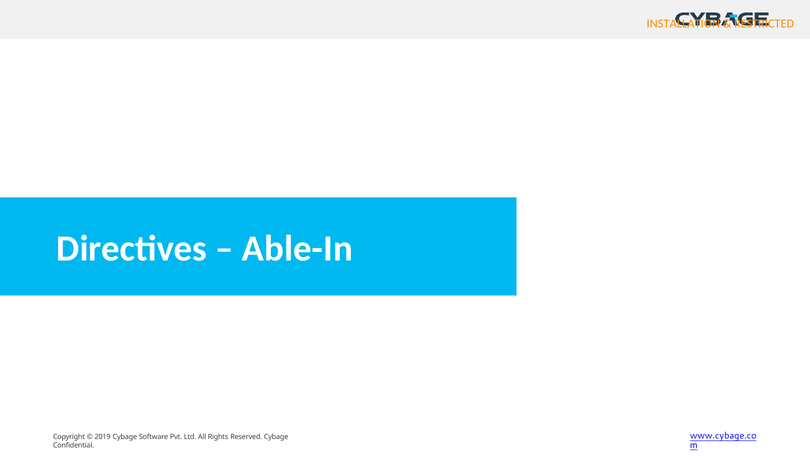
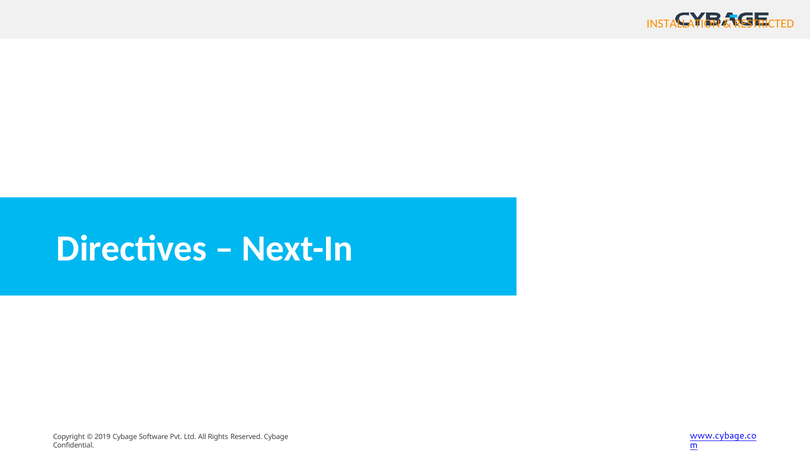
Able-In: Able-In -> Next-In (297, 249)
